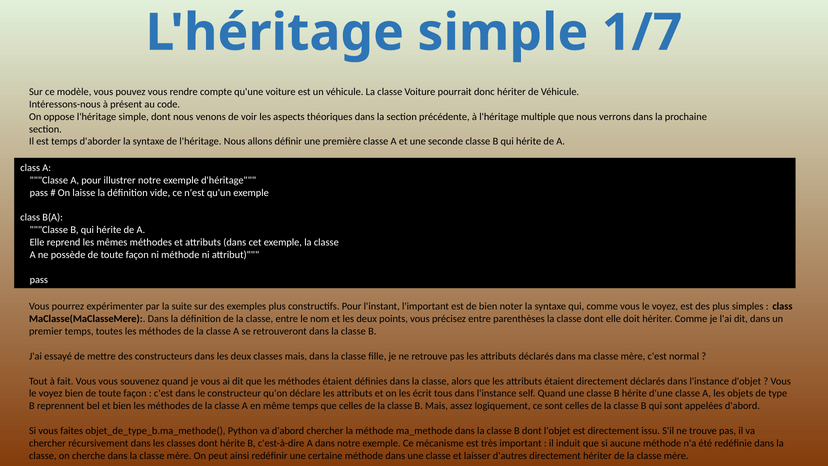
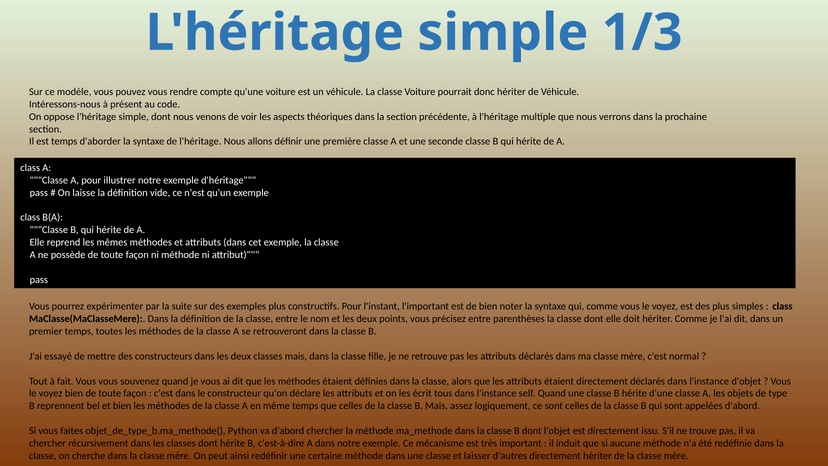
1/7: 1/7 -> 1/3 (642, 33)
